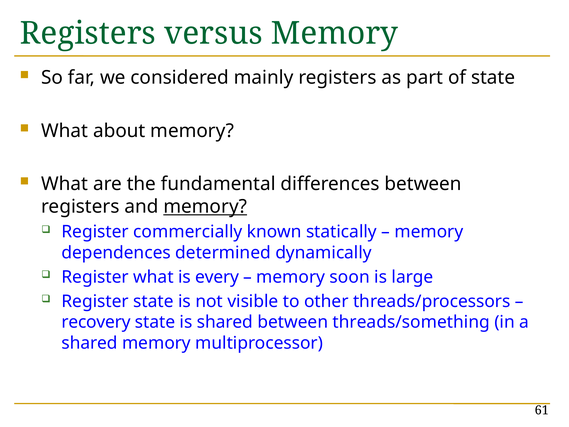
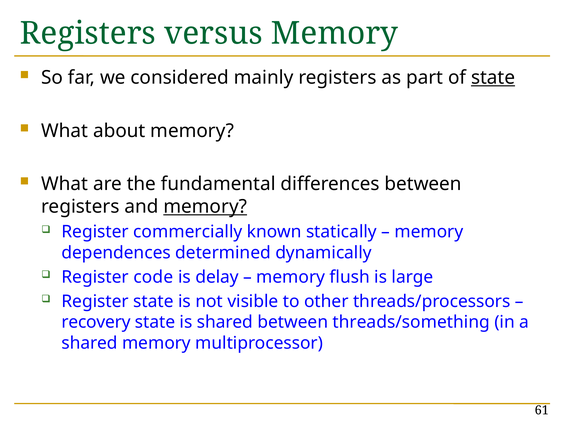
state underline: none -> present (493, 78)
Register what: what -> code (153, 277)
every: every -> delay (217, 277)
soon: soon -> flush (350, 277)
